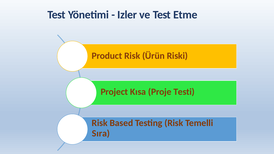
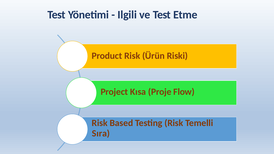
Izler: Izler -> Ilgili (127, 15)
Testi: Testi -> Flow (184, 92)
